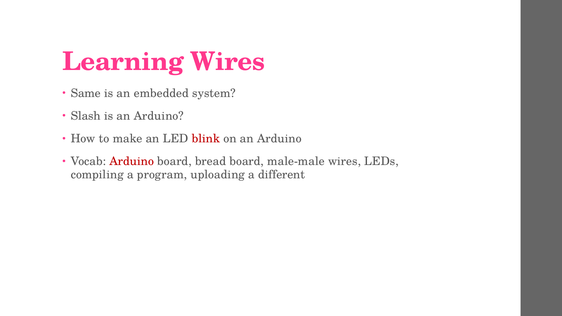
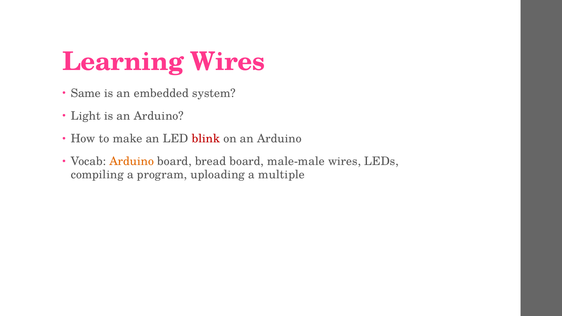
Slash: Slash -> Light (86, 116)
Arduino colour: red -> orange (132, 161)
different: different -> multiple (282, 175)
